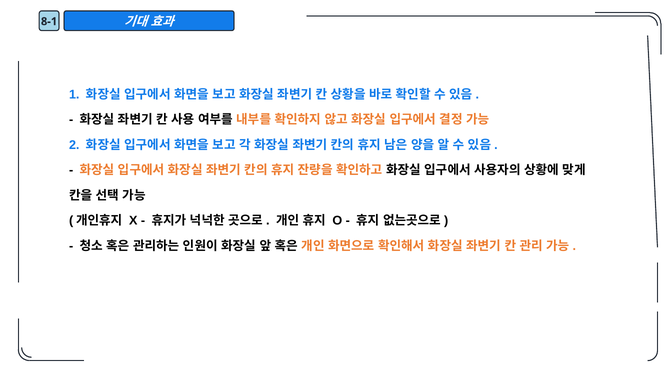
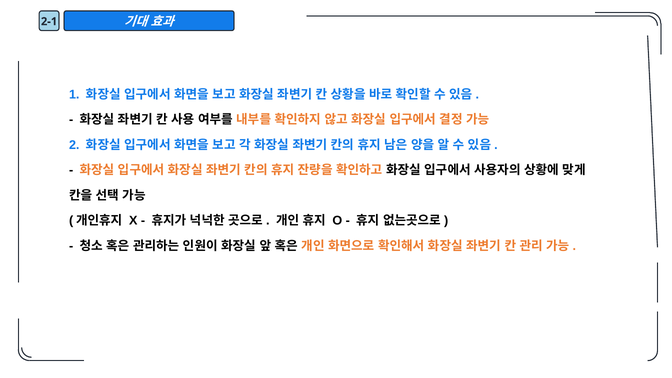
8-1: 8-1 -> 2-1 (49, 21)
